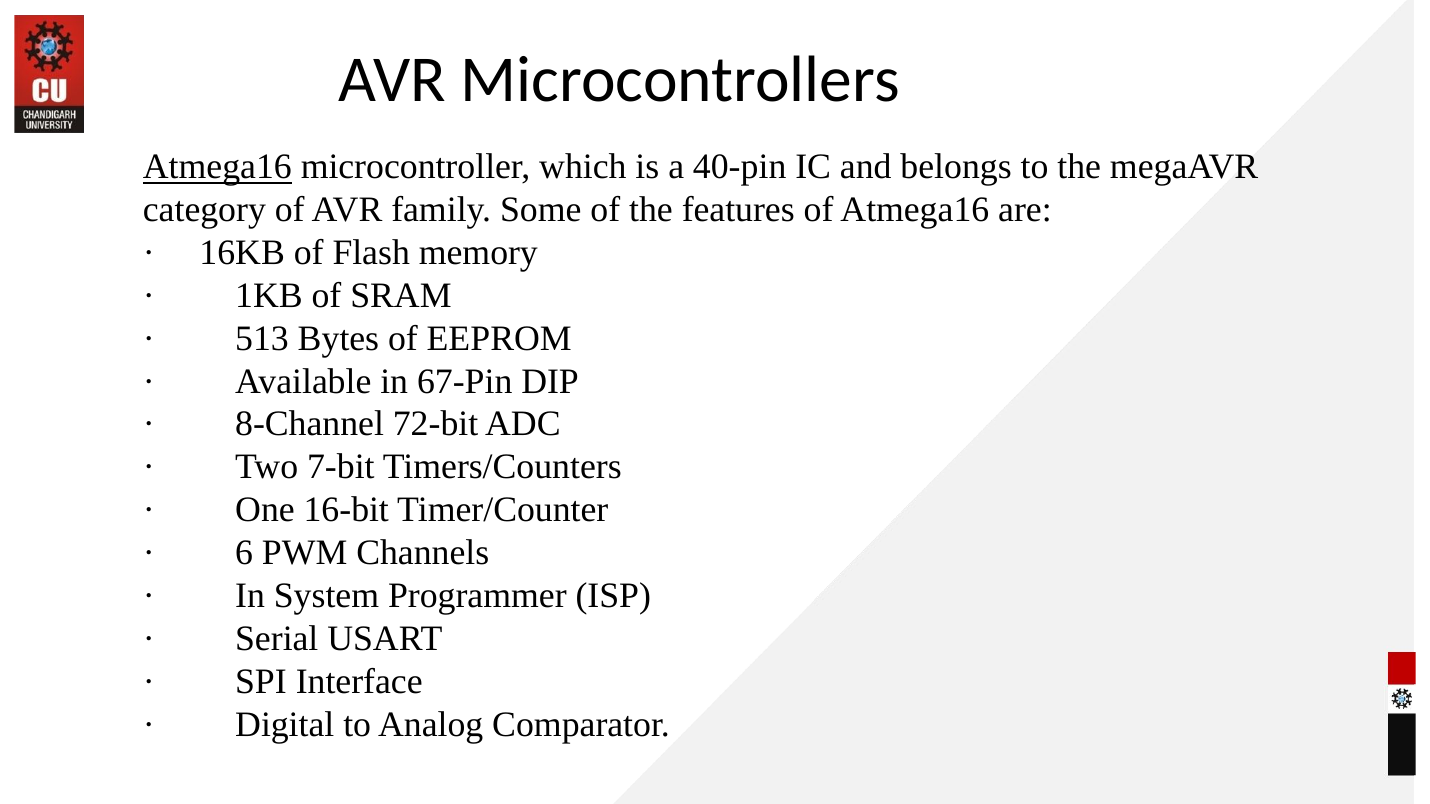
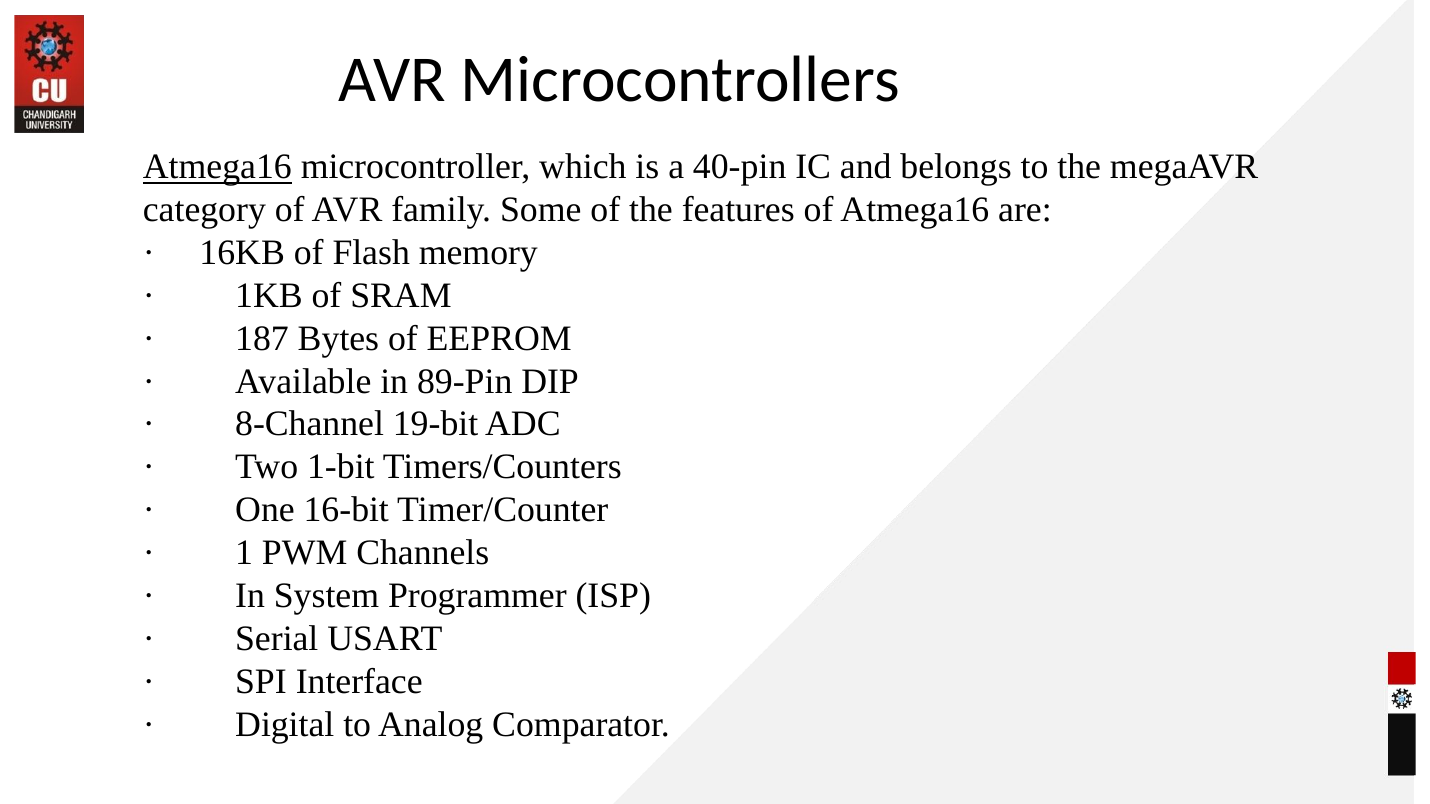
513: 513 -> 187 (262, 339)
67-Pin: 67-Pin -> 89-Pin (465, 381)
72-bit: 72-bit -> 19-bit (436, 424)
7-bit: 7-bit -> 1-bit (341, 467)
6: 6 -> 1 (244, 553)
